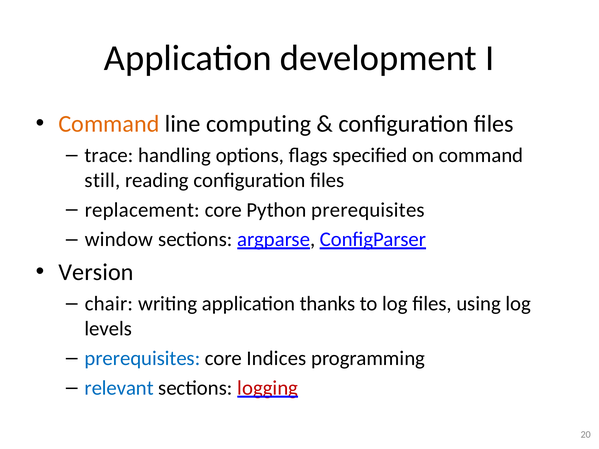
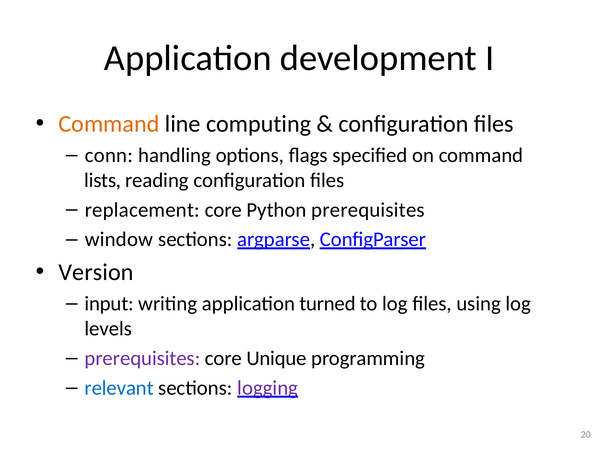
trace: trace -> conn (109, 155)
still: still -> lists (103, 180)
chair: chair -> input (109, 304)
thanks: thanks -> turned (328, 304)
prerequisites colour: blue -> purple (142, 358)
Indices: Indices -> Unique (277, 358)
logging colour: red -> purple (268, 388)
